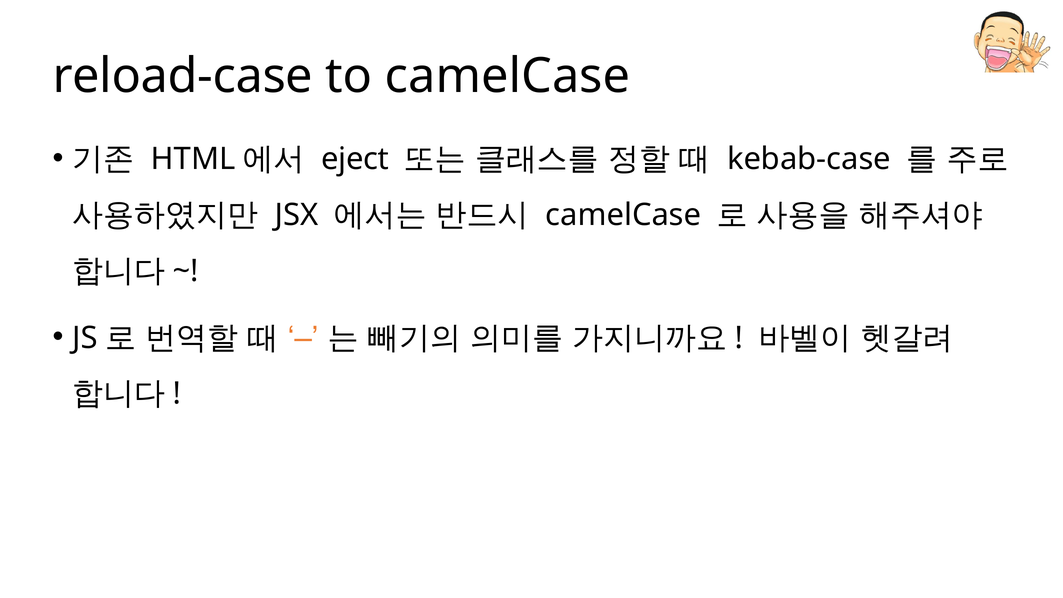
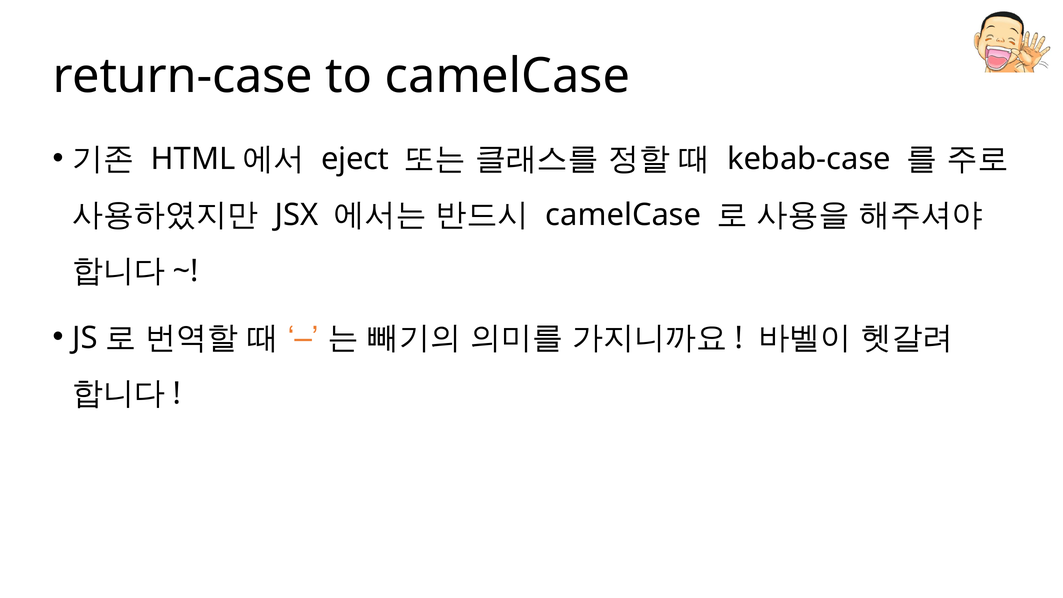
reload-case: reload-case -> return-case (183, 76)
